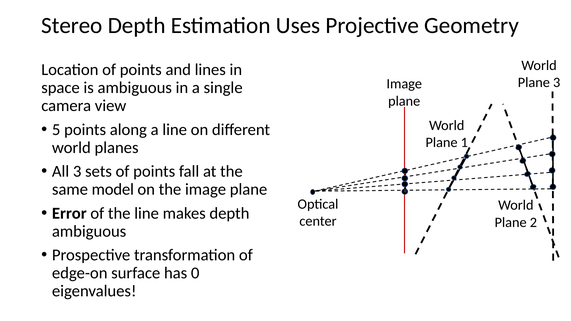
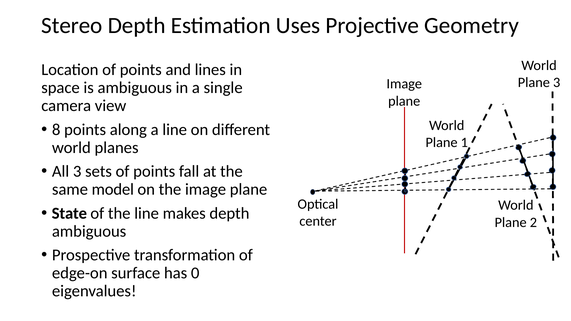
5: 5 -> 8 (56, 130)
Error: Error -> State (69, 213)
